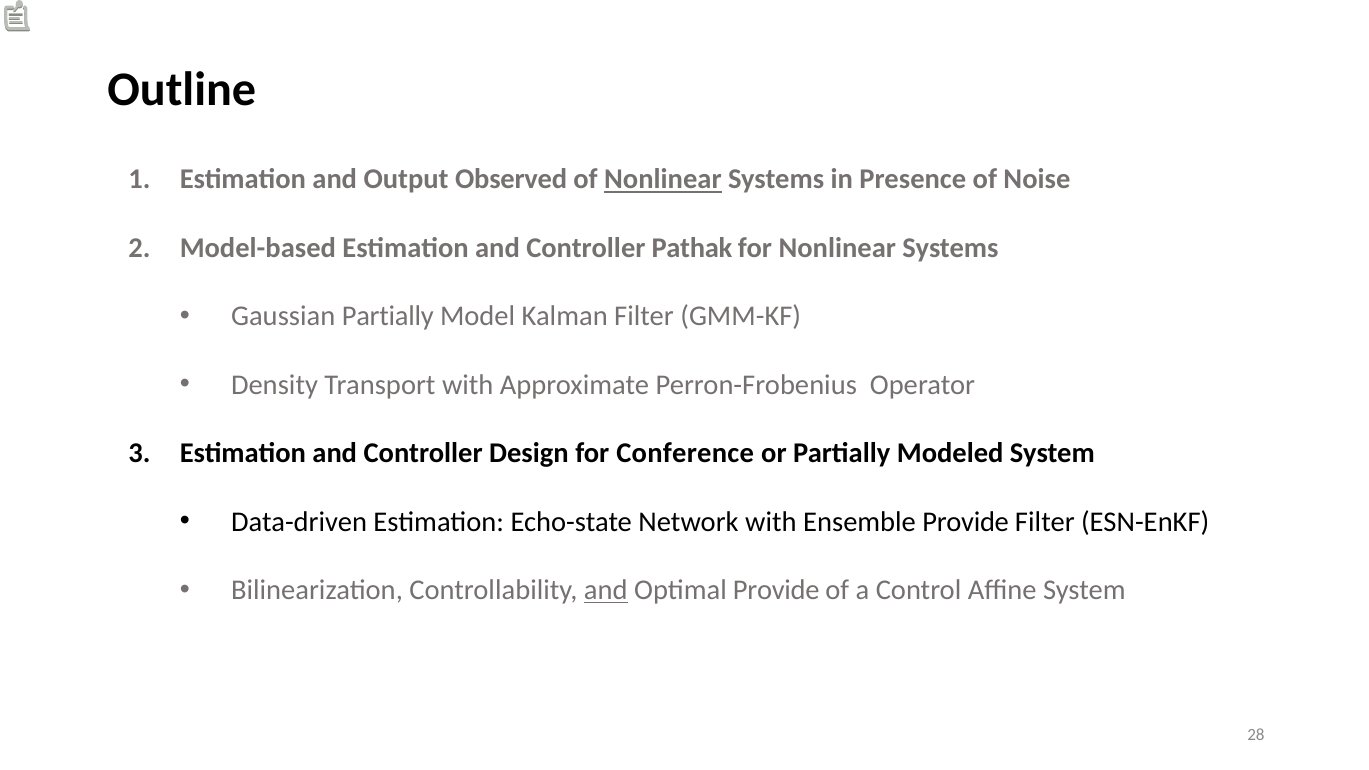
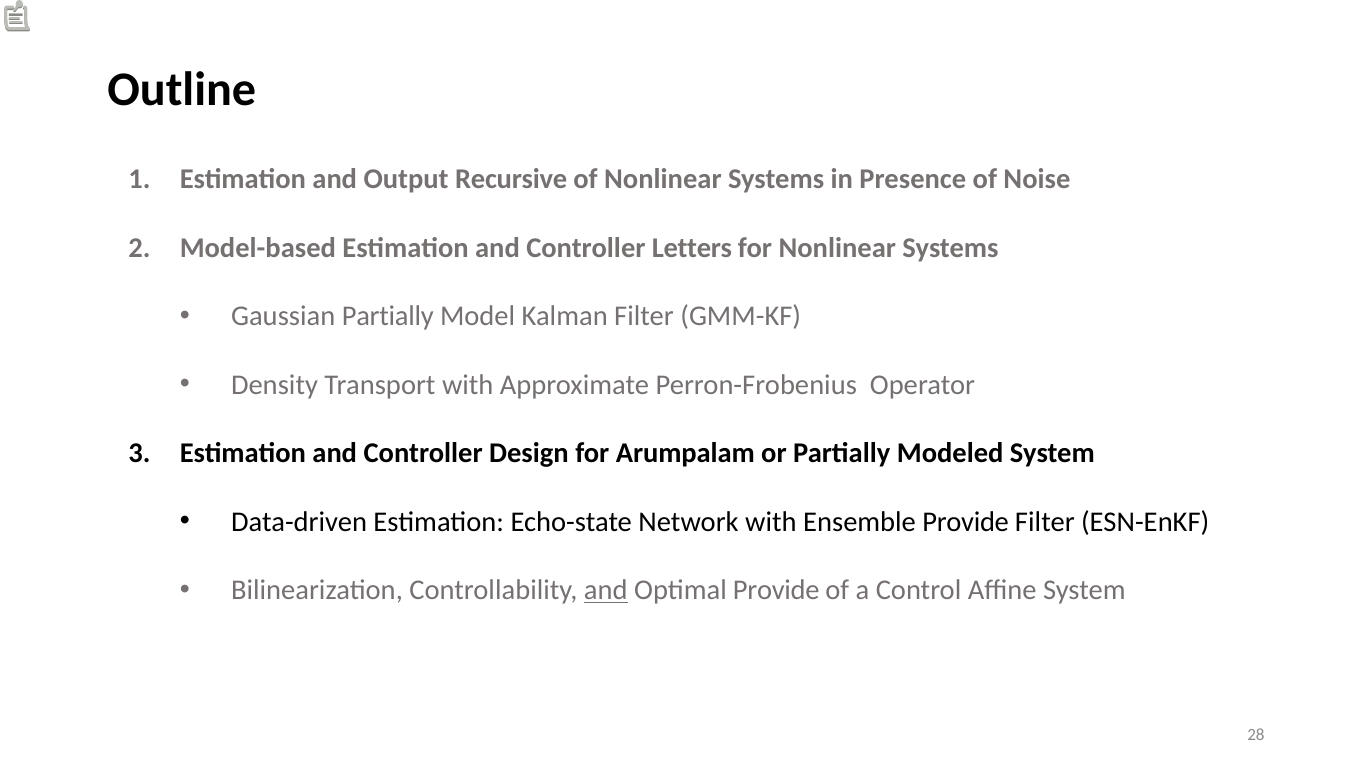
Observed: Observed -> Recursive (511, 179)
Nonlinear underline: present -> none (663, 179)
Pathak: Pathak -> Letters (692, 248)
Conference: Conference -> Arumpalam (685, 453)
